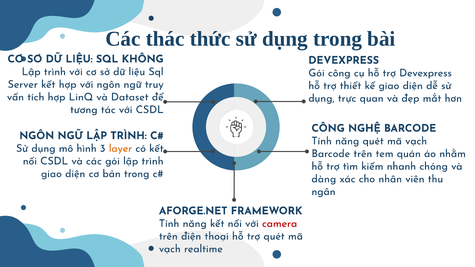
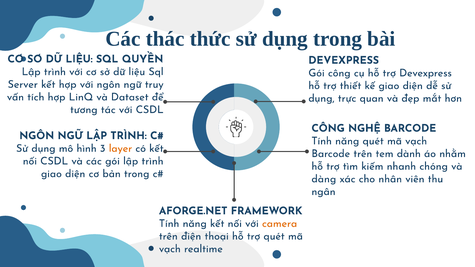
KHÔNG: KHÔNG -> QUYỀN (143, 59)
quán: quán -> dành (409, 154)
camera colour: red -> orange (280, 224)
